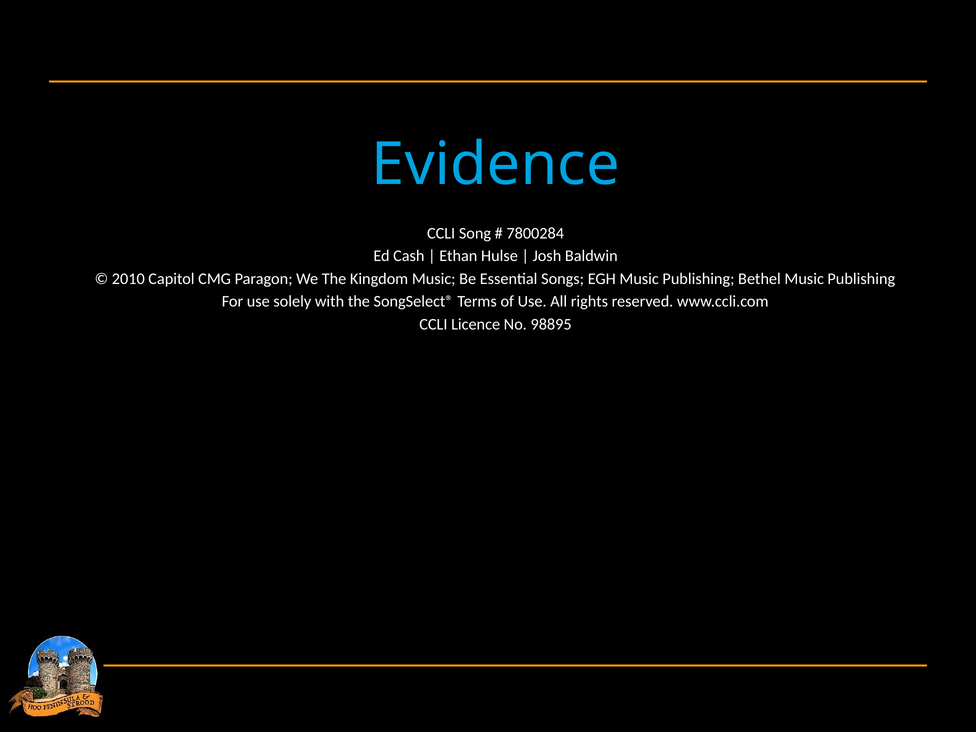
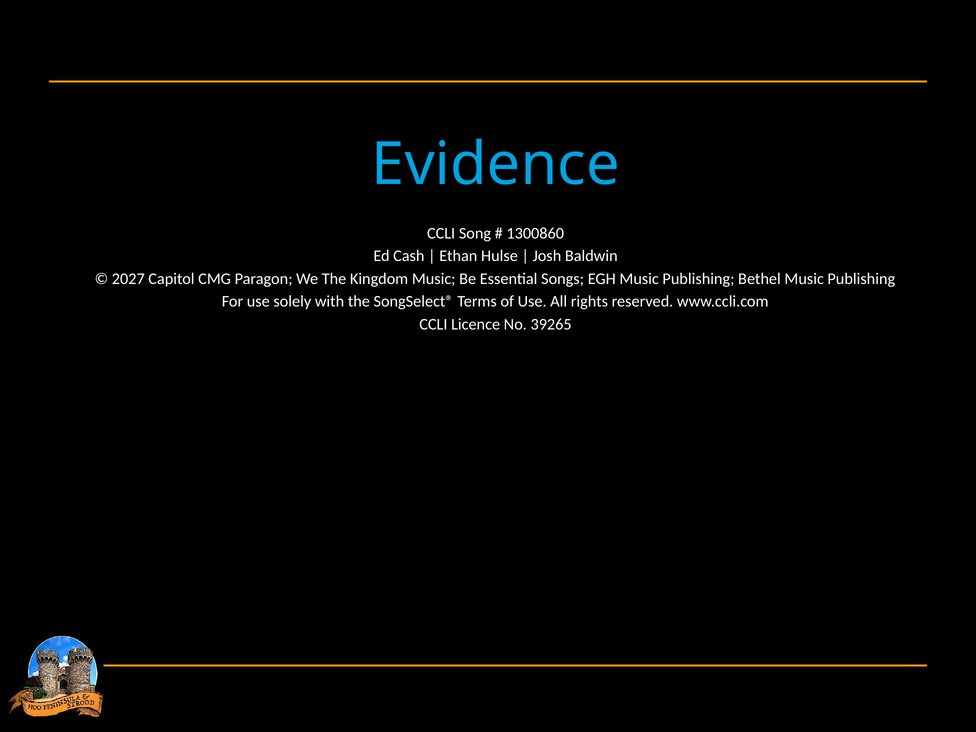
7800284: 7800284 -> 1300860 (535, 233)
2010: 2010 -> 2027 (128, 279)
98895: 98895 -> 39265 (551, 324)
